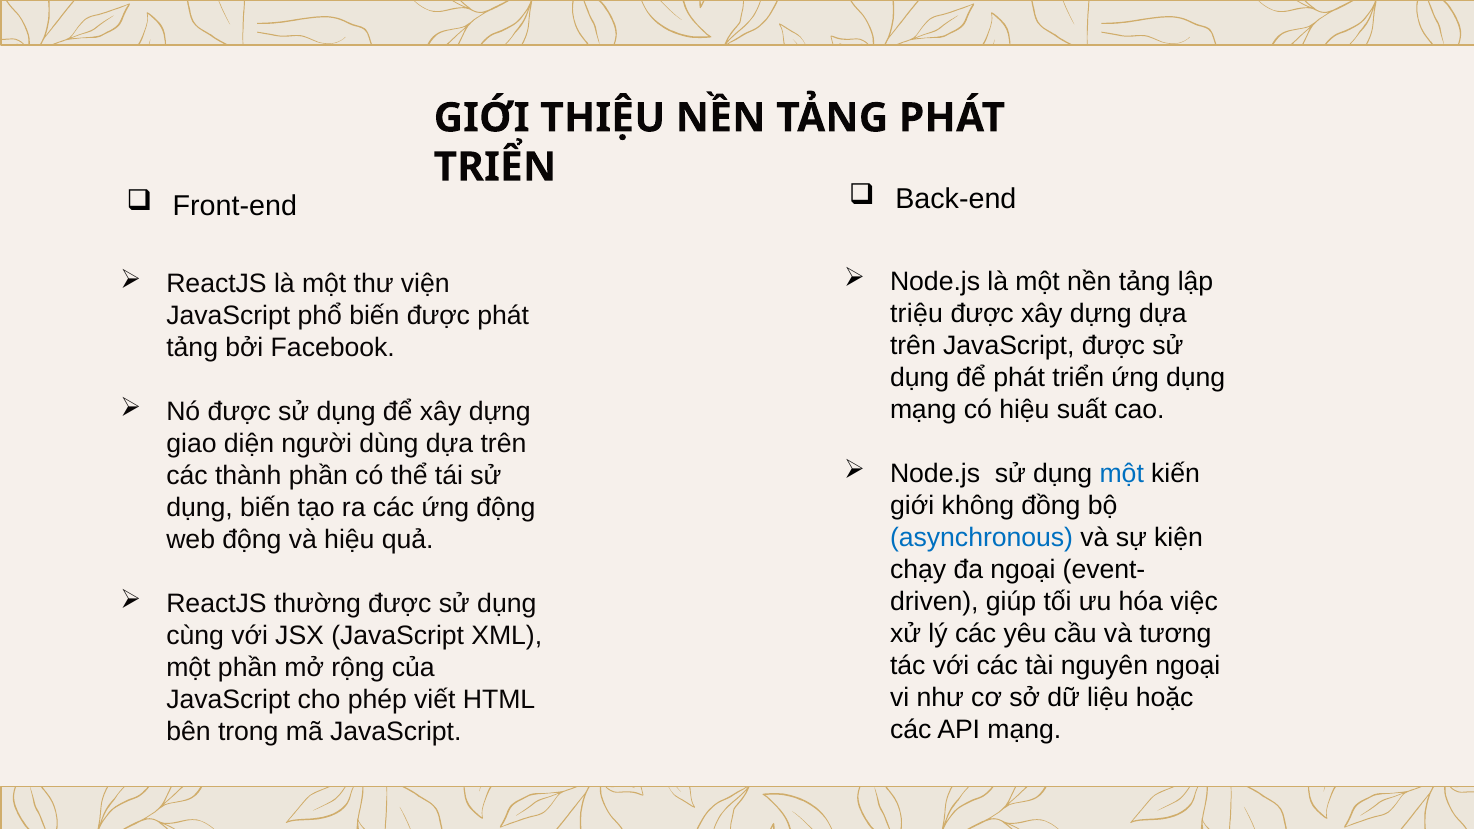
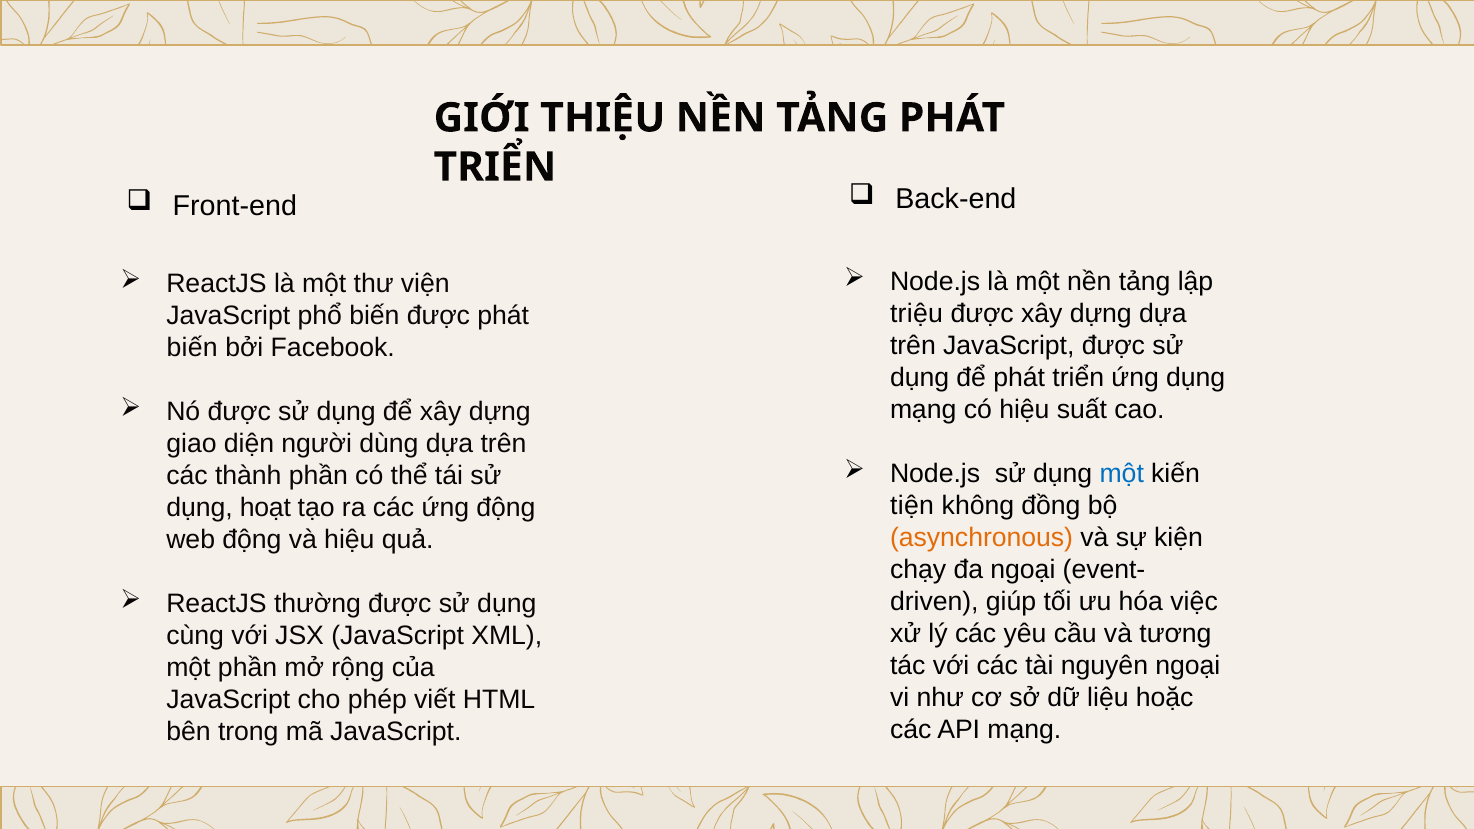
tảng: tảng -> biến (192, 348)
giới: giới -> tiện (912, 506)
dụng biến: biến -> hoạt (265, 508)
asynchronous colour: blue -> orange (982, 538)
